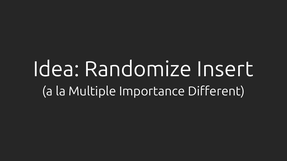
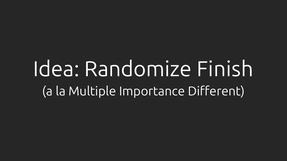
Insert: Insert -> Finish (225, 69)
